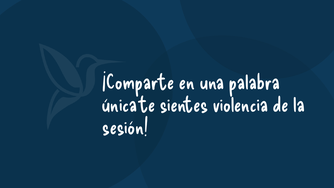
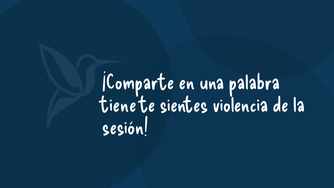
única: única -> tiene (119, 105)
